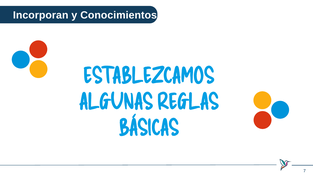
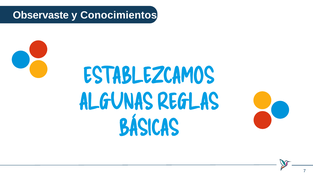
Incorporan: Incorporan -> Observaste (41, 15)
